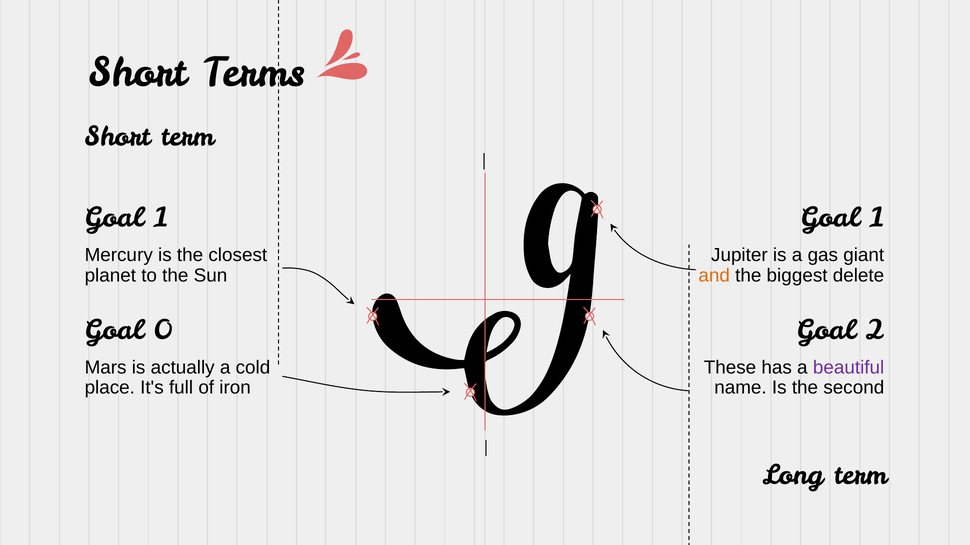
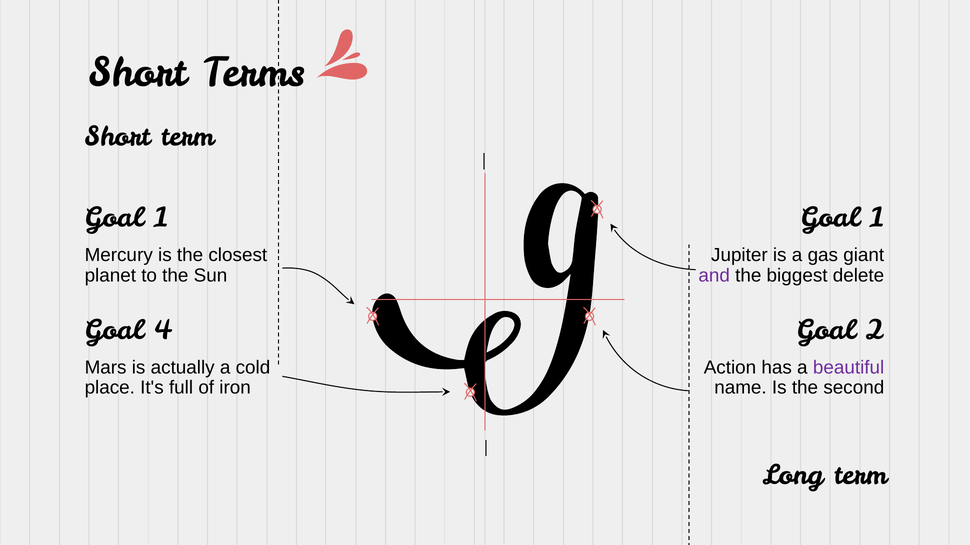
and colour: orange -> purple (714, 276)
0: 0 -> 4 (163, 331)
These: These -> Action (730, 368)
